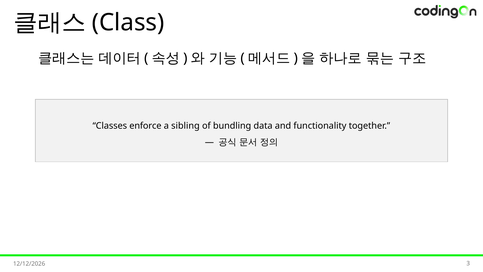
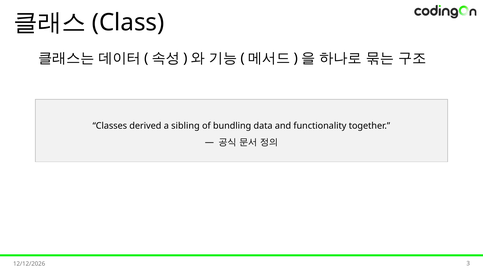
enforce: enforce -> derived (145, 126)
